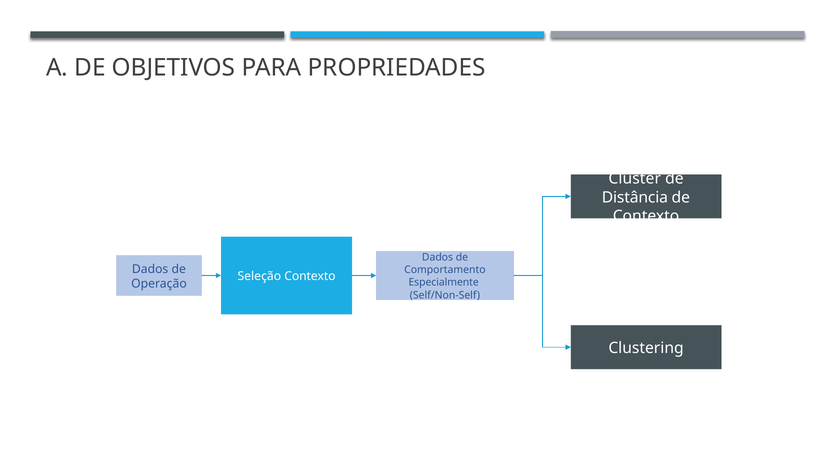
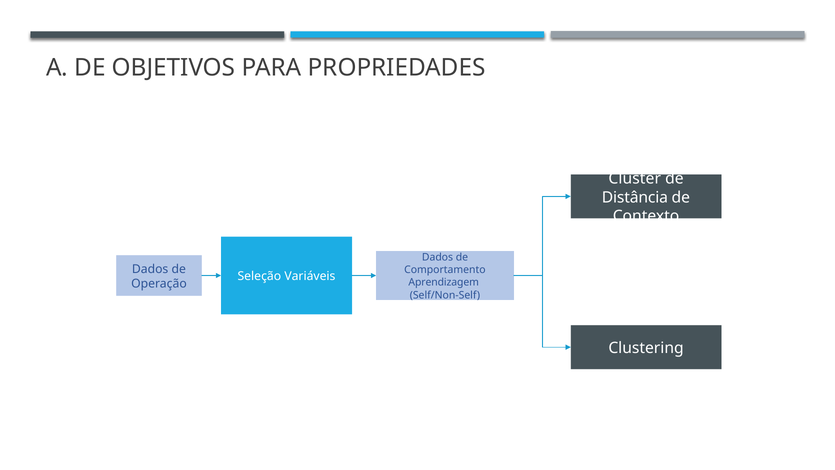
Seleção Contexto: Contexto -> Variáveis (310, 276)
Especialmente: Especialmente -> Aprendizagem (444, 282)
